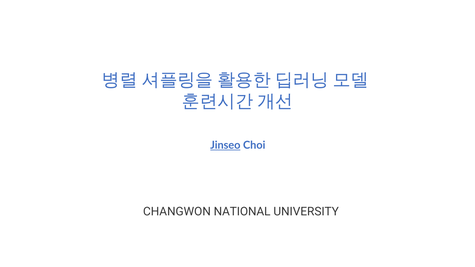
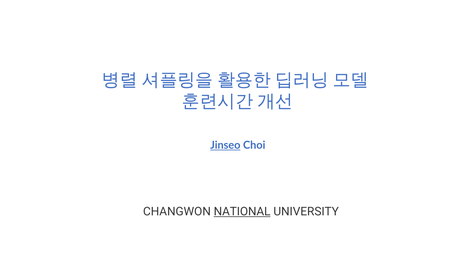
NATIONAL underline: none -> present (242, 212)
